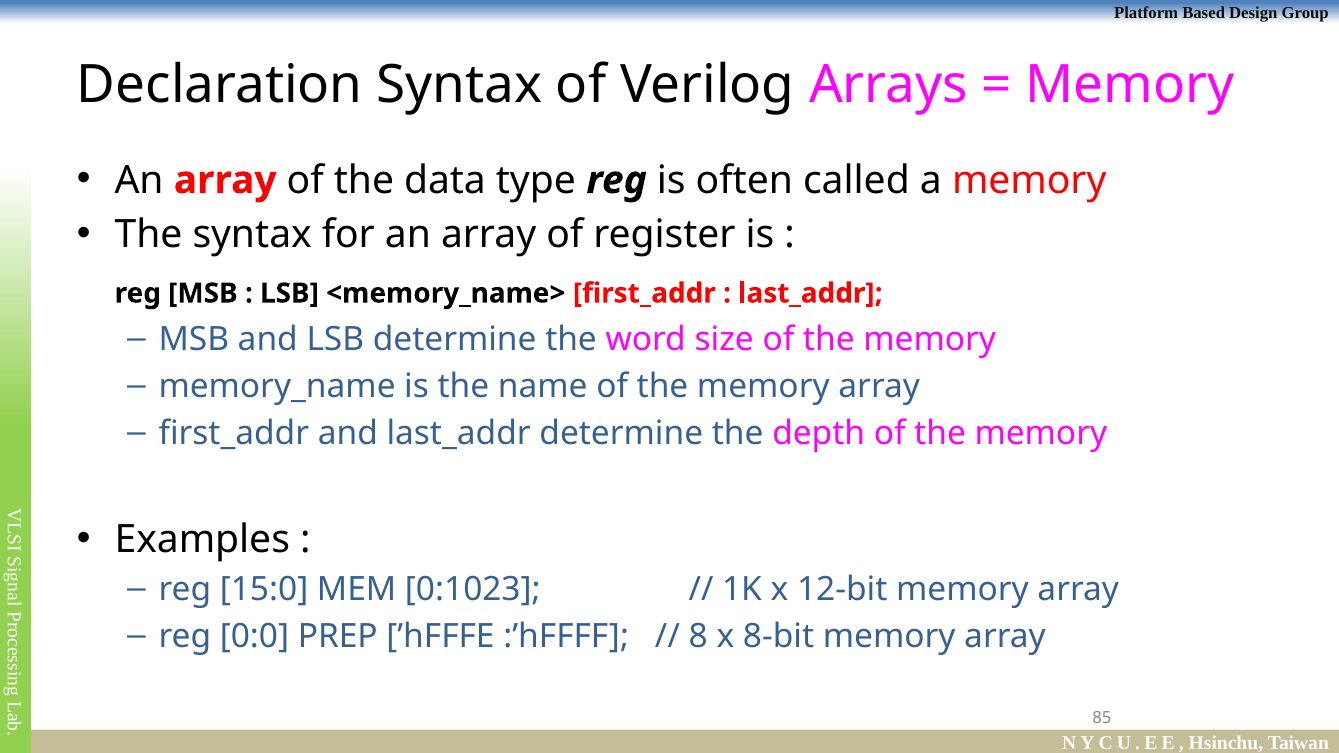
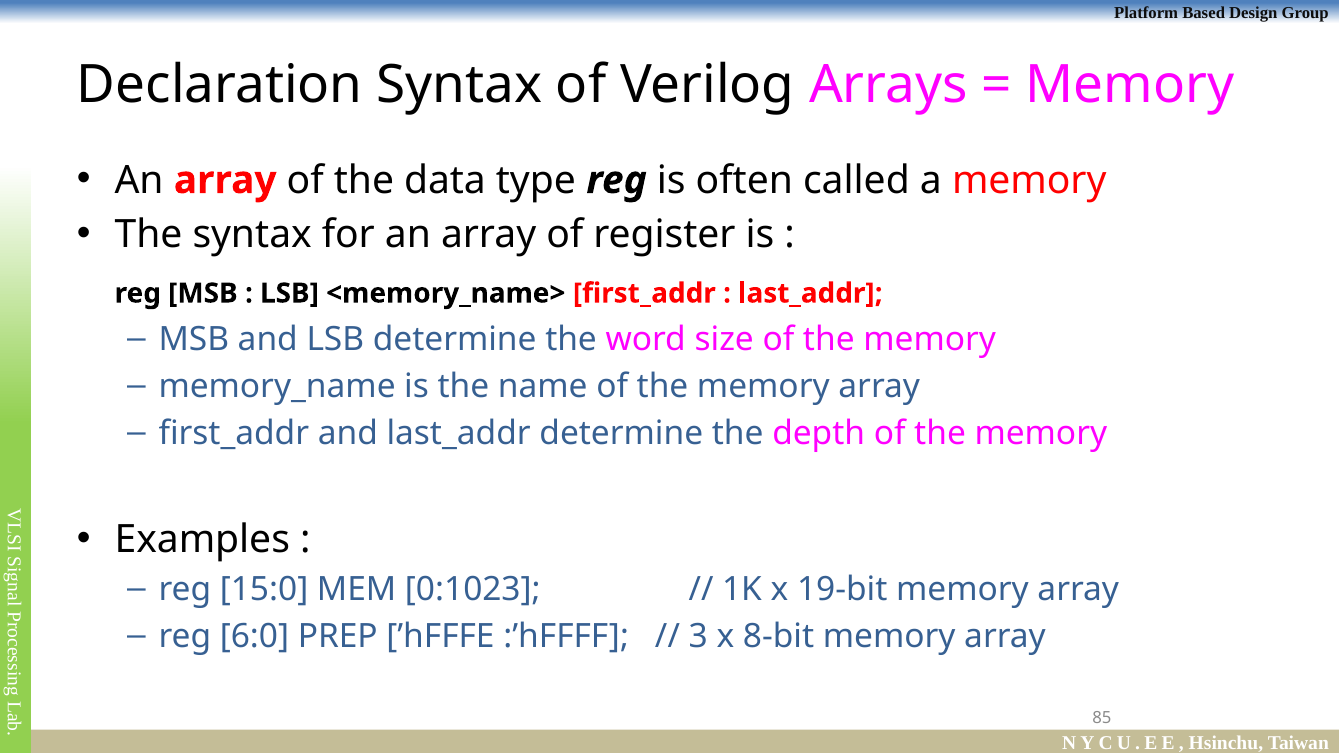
12-bit: 12-bit -> 19-bit (842, 590)
0:0: 0:0 -> 6:0 (254, 636)
8: 8 -> 3 (698, 636)
